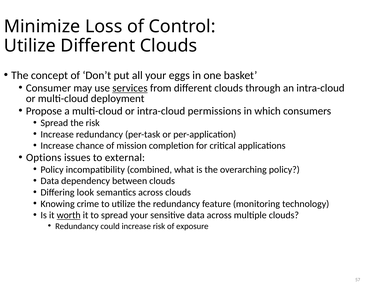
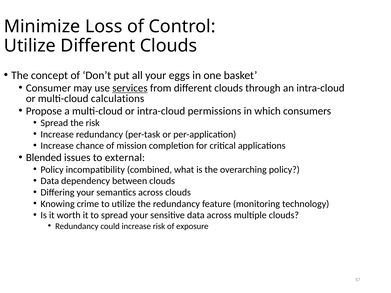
deployment: deployment -> calculations (118, 99)
Options: Options -> Blended (44, 158)
Differing look: look -> your (86, 193)
worth underline: present -> none (69, 215)
